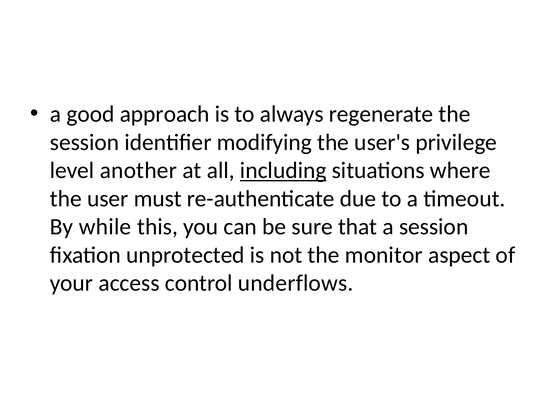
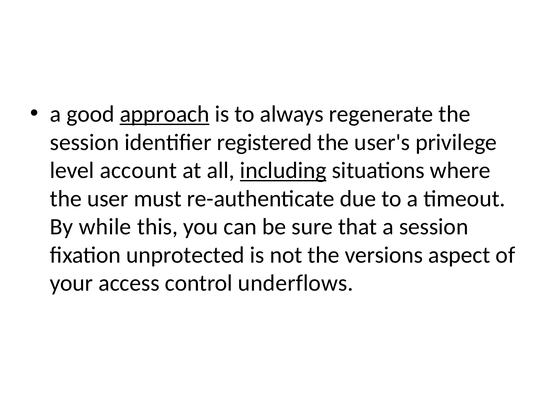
approach underline: none -> present (165, 114)
modifying: modifying -> registered (264, 142)
another: another -> account (138, 171)
monitor: monitor -> versions (384, 255)
